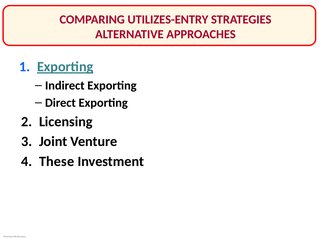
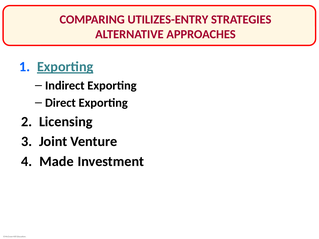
These: These -> Made (57, 162)
